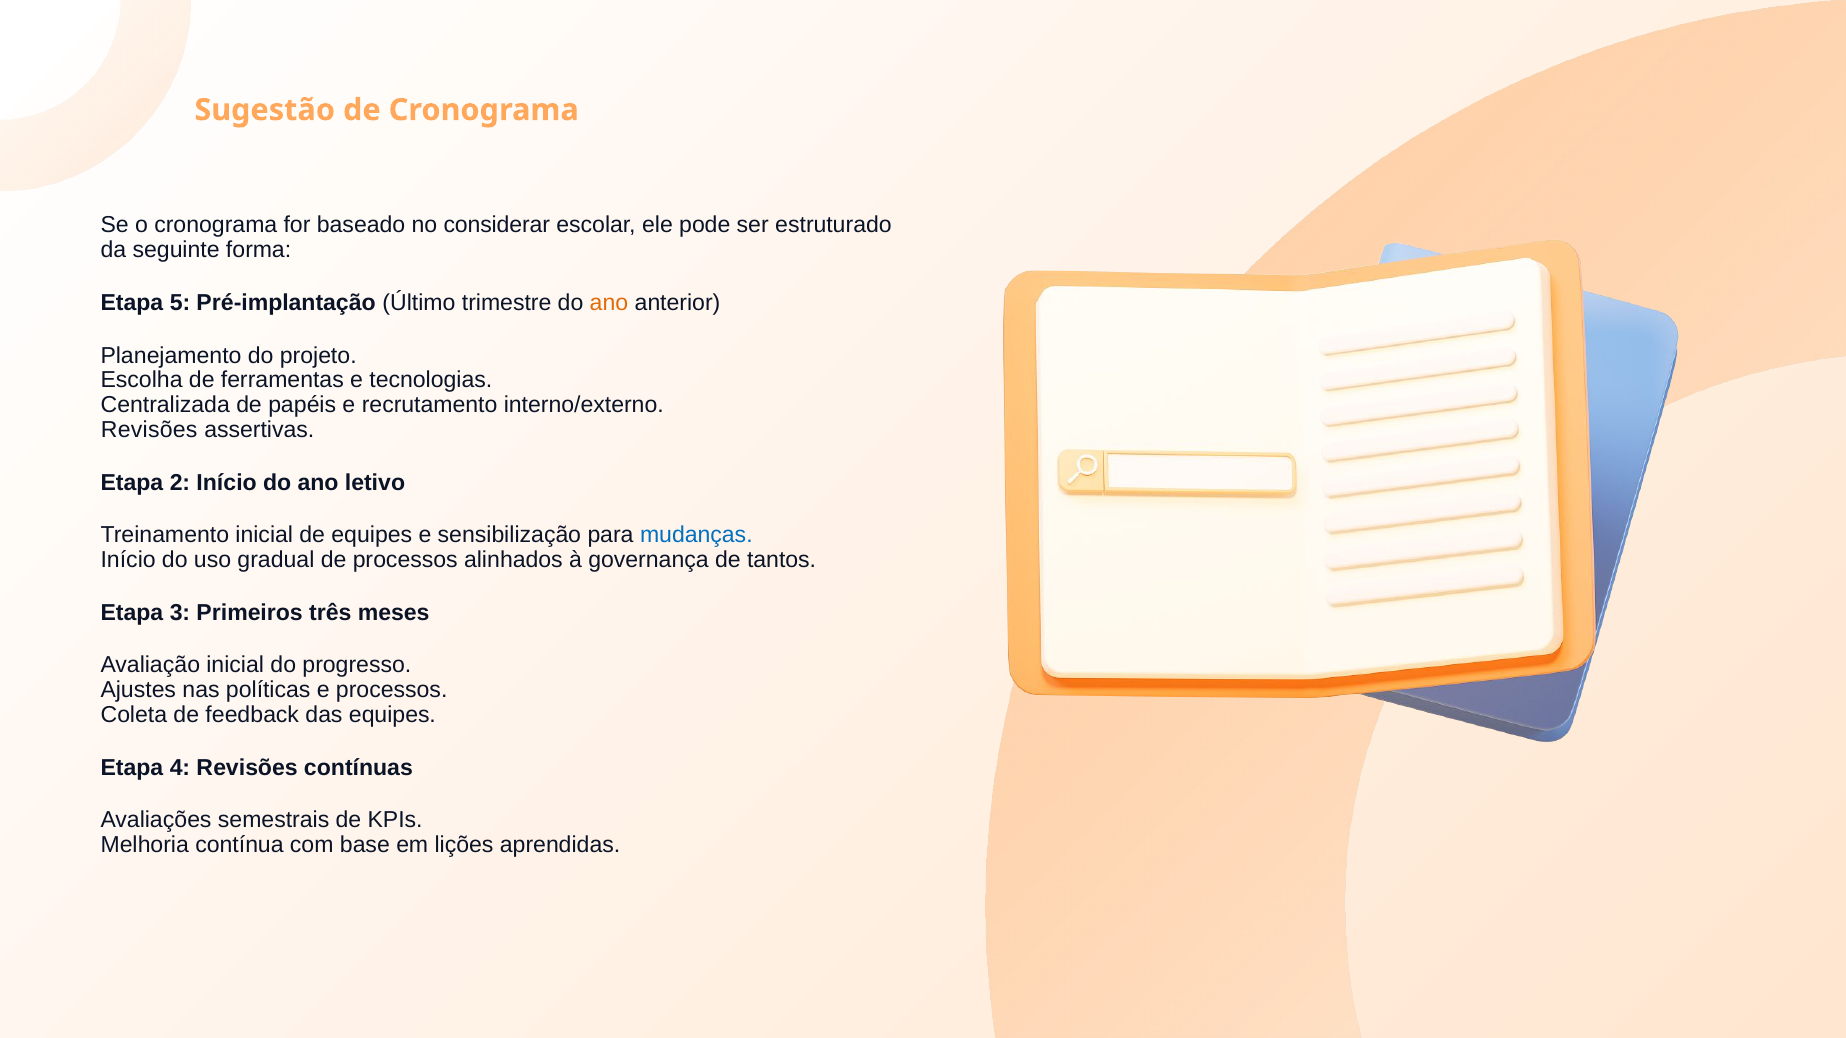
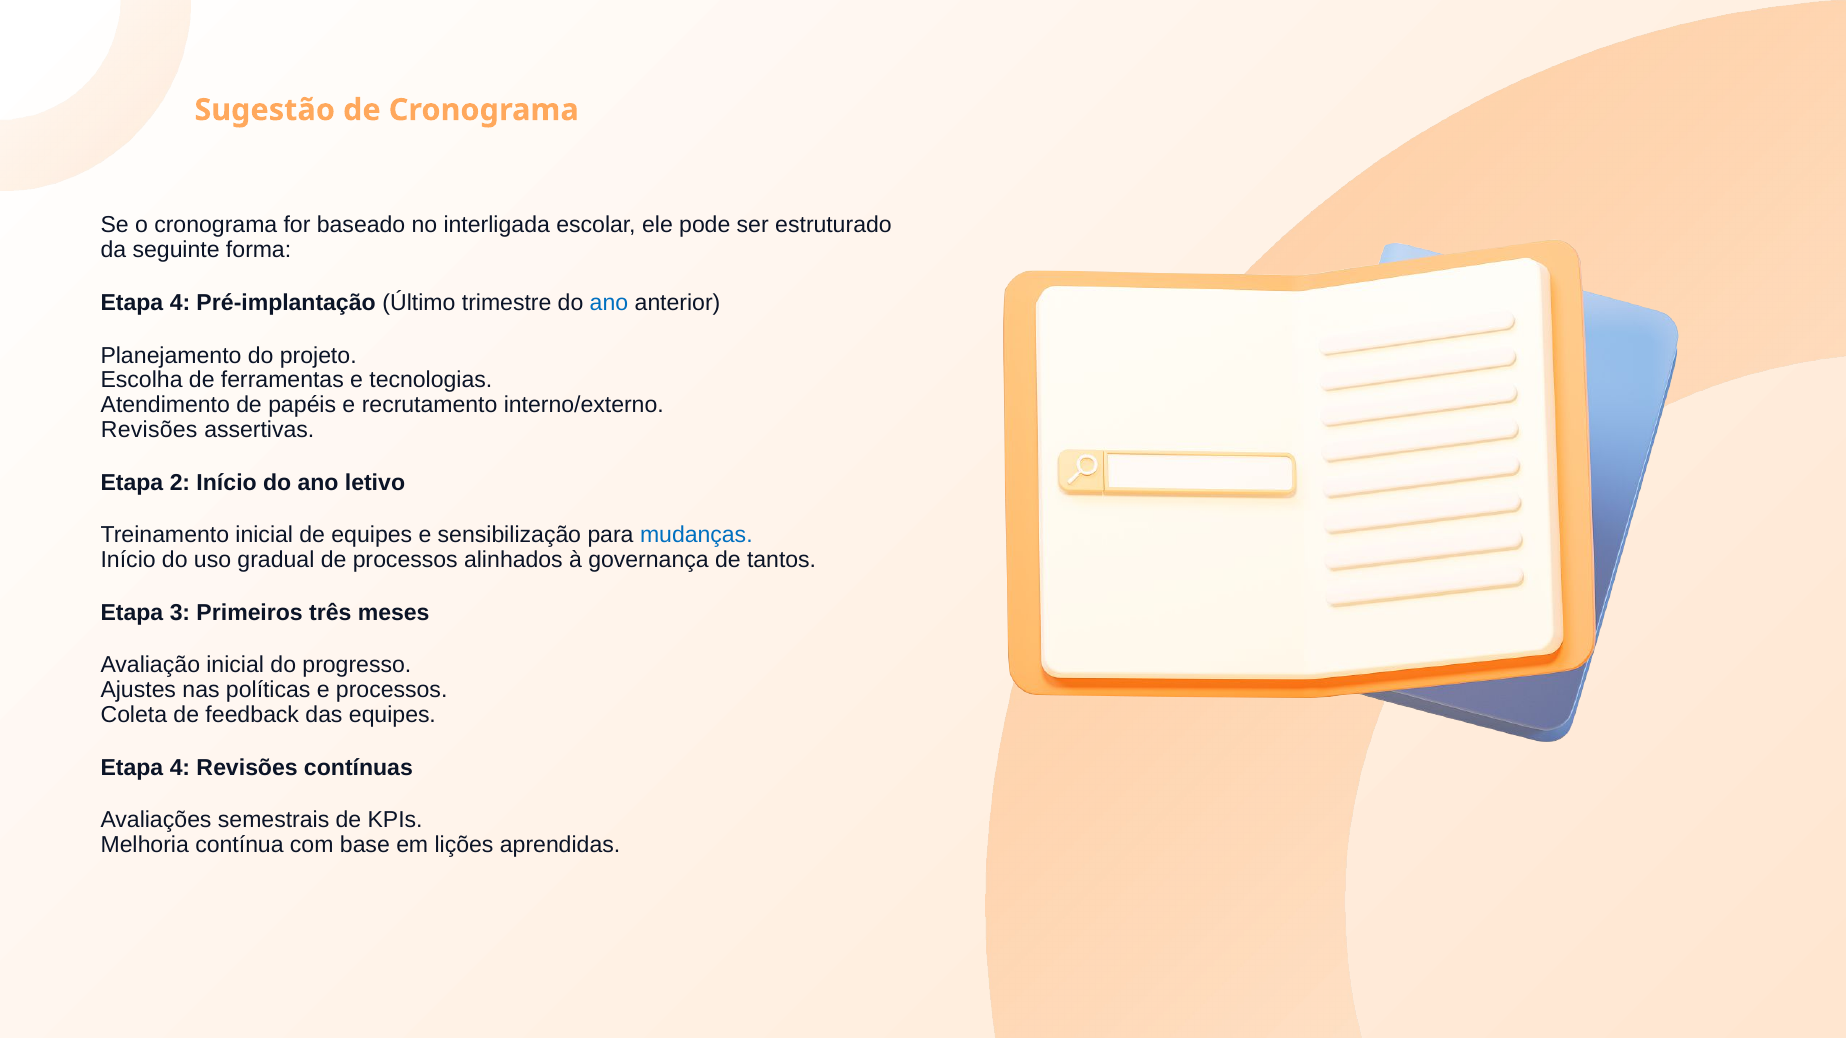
considerar: considerar -> interligada (497, 225)
5: 5 -> 4 (180, 303)
ano colour: orange -> blue (609, 303)
Centralizada: Centralizada -> Atendimento (165, 405)
